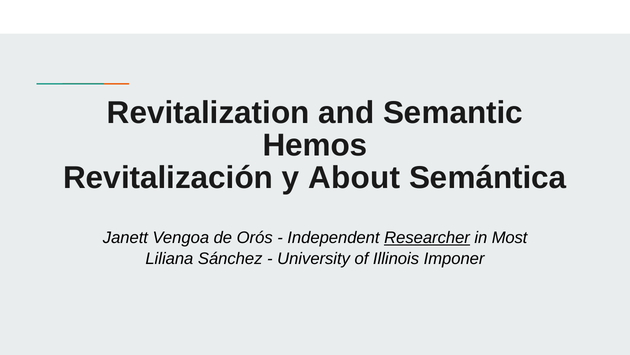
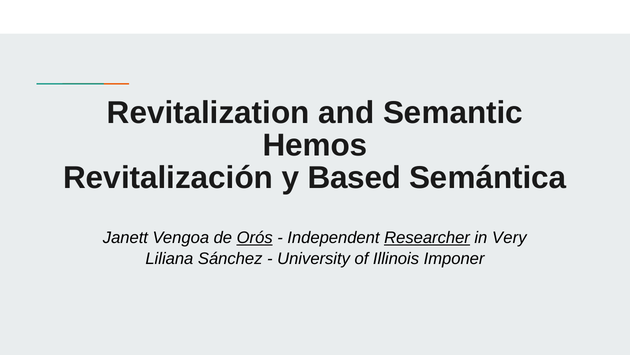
About: About -> Based (354, 178)
Orós underline: none -> present (255, 237)
Most: Most -> Very (509, 237)
